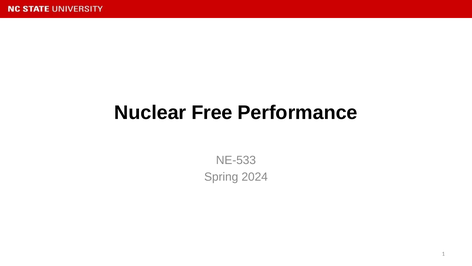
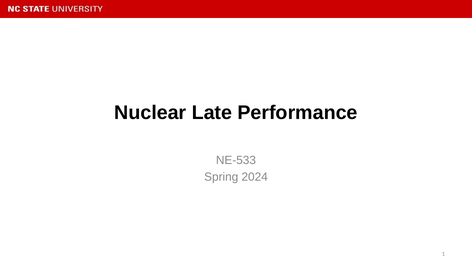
Free: Free -> Late (212, 112)
